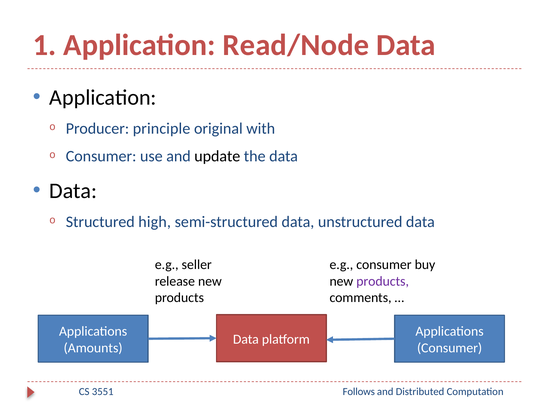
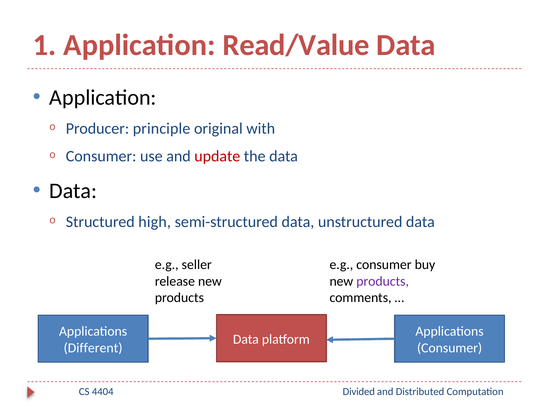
Read/Node: Read/Node -> Read/Value (296, 45)
update colour: black -> red (217, 156)
Amounts: Amounts -> Different (93, 348)
3551: 3551 -> 4404 (103, 391)
Follows: Follows -> Divided (359, 391)
